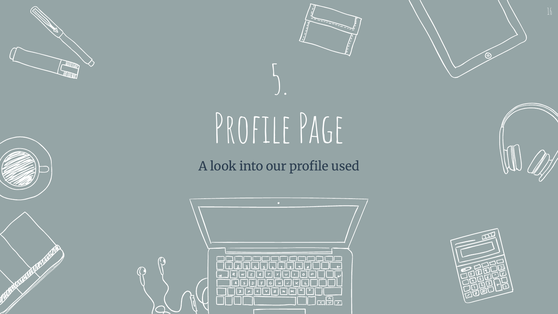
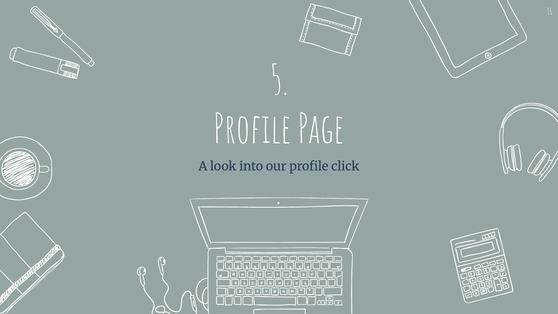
used: used -> click (345, 166)
